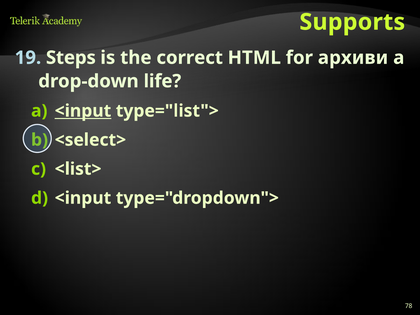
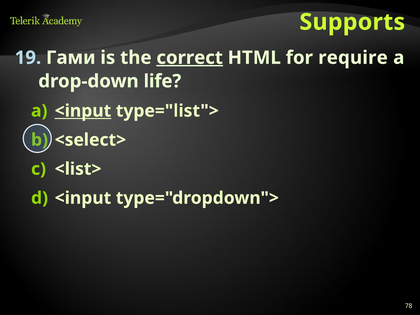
Steps: Steps -> Гами (71, 58)
correct underline: none -> present (190, 58)
архиви: архиви -> require (353, 58)
